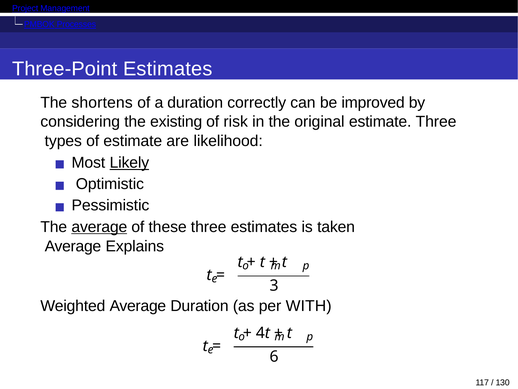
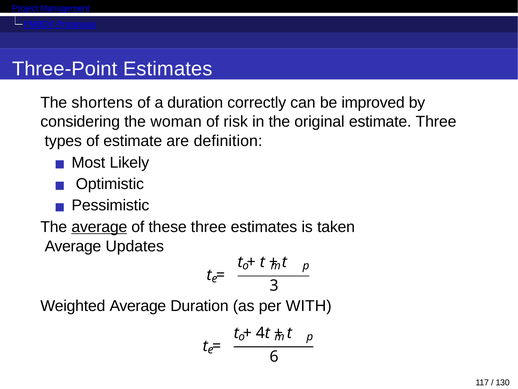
existing: existing -> woman (176, 122)
likelihood: likelihood -> definition (228, 141)
Likely underline: present -> none (129, 163)
Explains: Explains -> Updates (135, 246)
